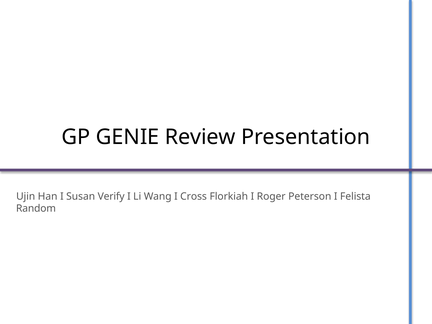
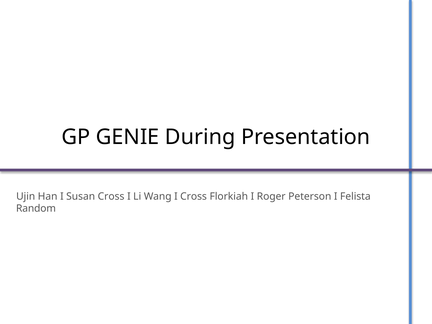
Review: Review -> During (200, 137)
Susan Verify: Verify -> Cross (111, 196)
